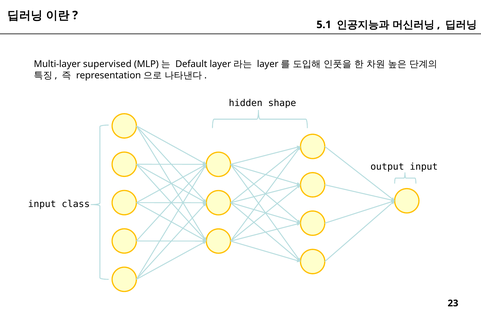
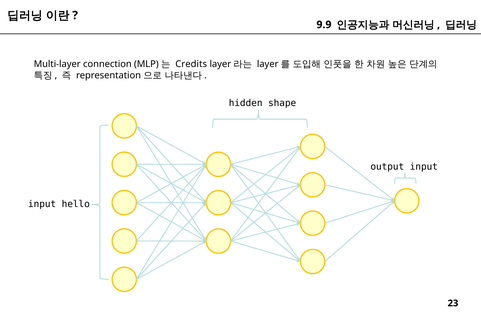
5.1: 5.1 -> 9.9 (324, 25)
supervised: supervised -> connection (107, 64)
Default: Default -> Credits (191, 64)
class: class -> hello (76, 204)
